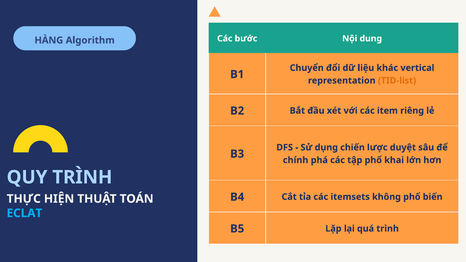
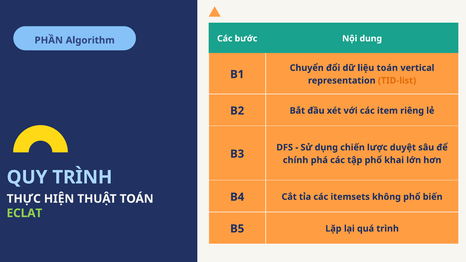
HÀNG: HÀNG -> PHẦN (49, 40)
liệu khác: khác -> toán (387, 68)
ECLAT colour: light blue -> light green (24, 213)
